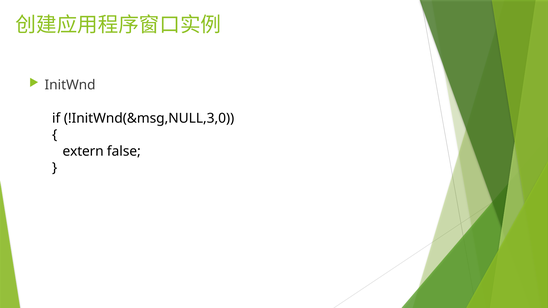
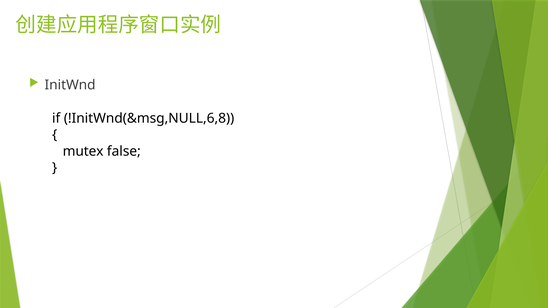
!InitWnd(&msg,NULL,3,0: !InitWnd(&msg,NULL,3,0 -> !InitWnd(&msg,NULL,6,8 (149, 118)
extern: extern -> mutex (83, 151)
